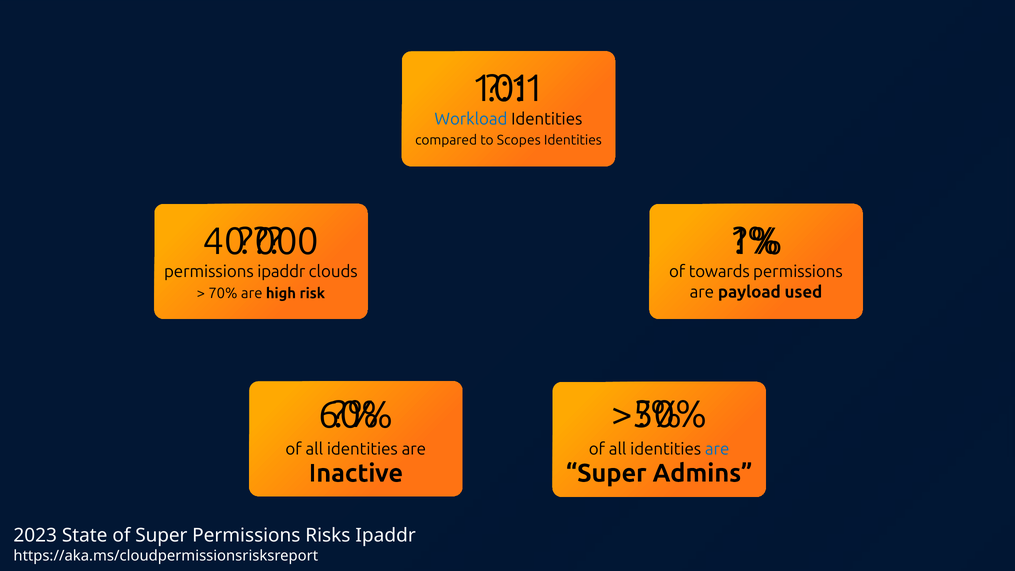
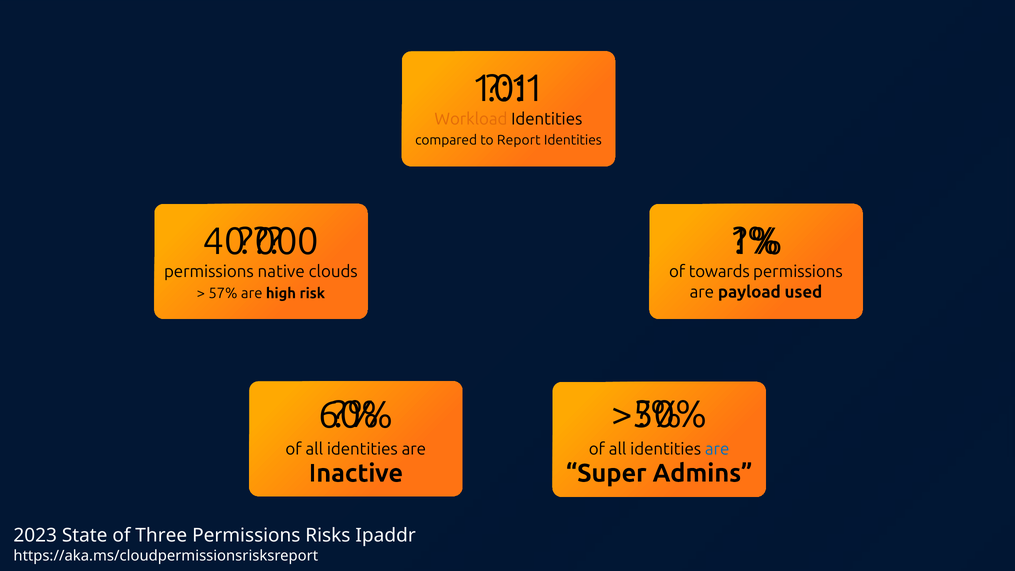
Workload colour: blue -> orange (471, 119)
Scopes: Scopes -> Report (519, 140)
permissions ipaddr: ipaddr -> native (281, 272)
70%: 70% -> 57% (223, 293)
of Super: Super -> Three (161, 536)
